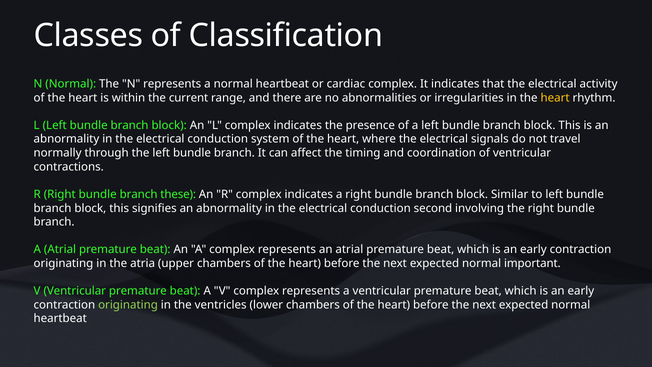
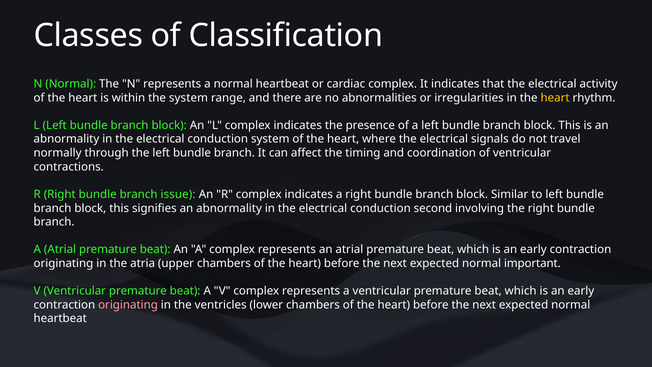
the current: current -> system (188, 98)
these: these -> issue (178, 194)
originating colour: light green -> pink (128, 304)
